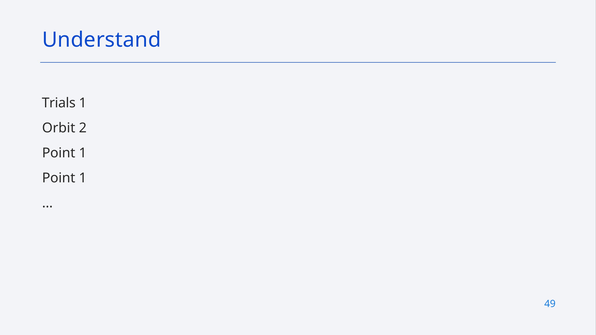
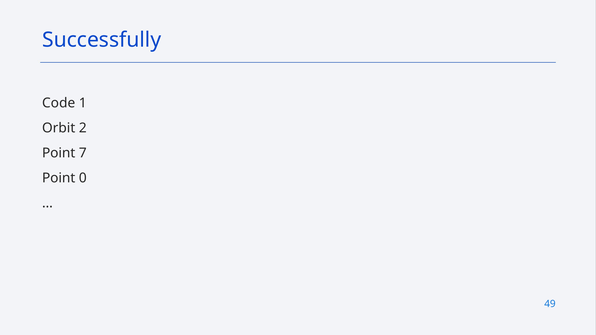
Understand: Understand -> Successfully (102, 40)
Trials: Trials -> Code (59, 103)
1: 1 -> 7 (83, 153)
1: 1 -> 0 (83, 178)
